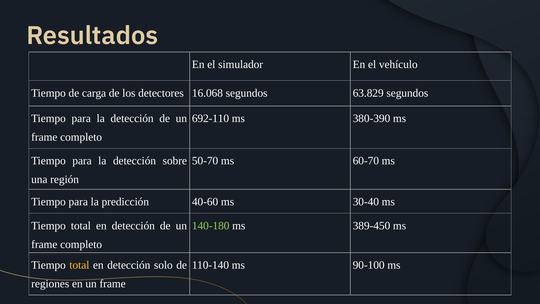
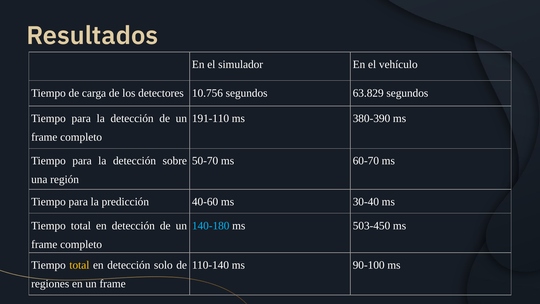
16.068: 16.068 -> 10.756 (207, 93)
692-110: 692-110 -> 191-110 (211, 118)
140-180 colour: light green -> light blue (211, 226)
389-450: 389-450 -> 503-450 (371, 226)
